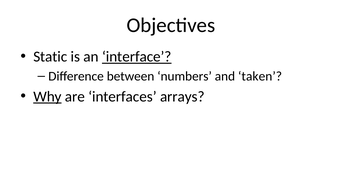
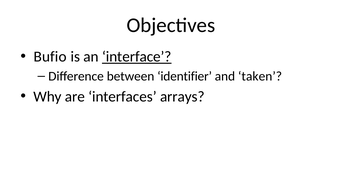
Static: Static -> Bufio (50, 57)
numbers: numbers -> identifier (185, 76)
Why underline: present -> none (47, 97)
